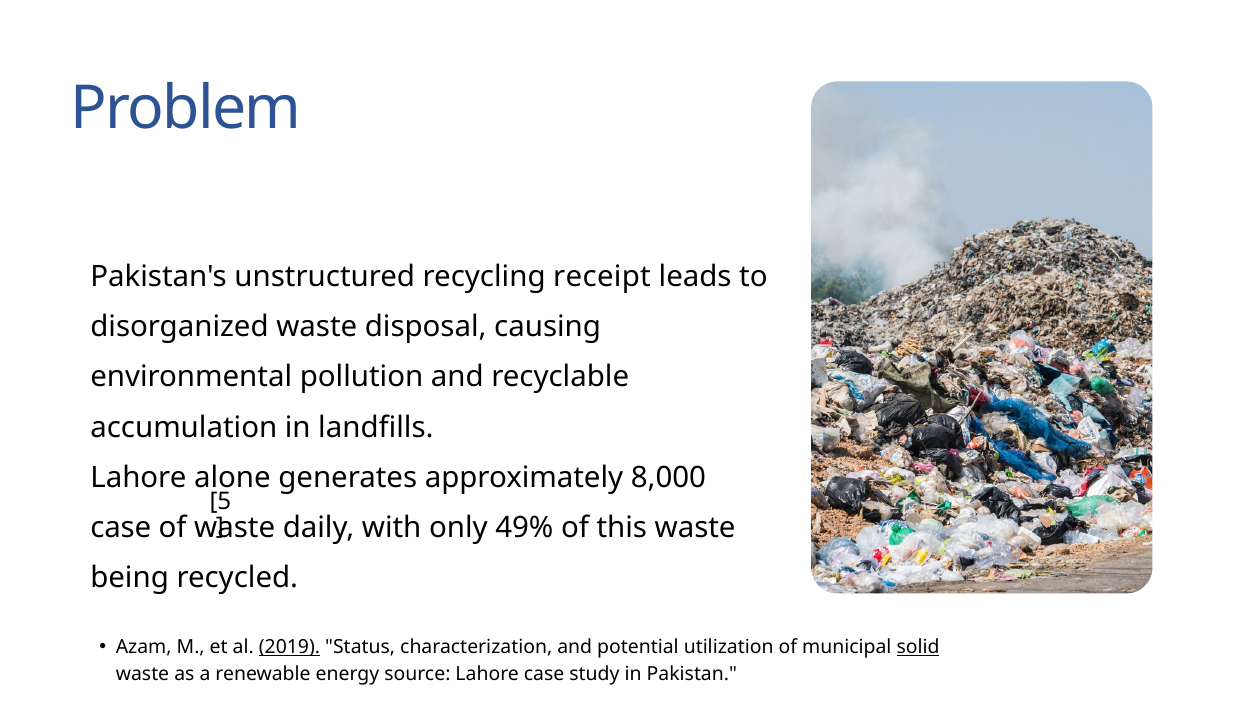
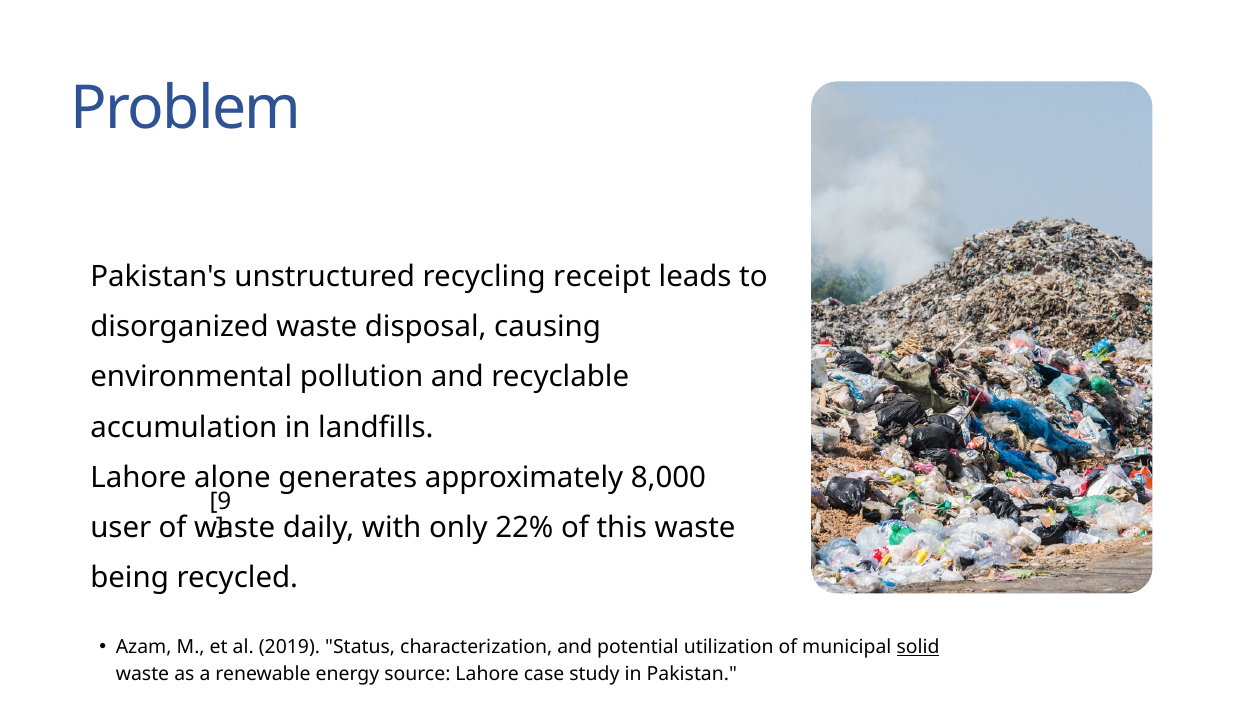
5: 5 -> 9 (220, 501)
case: case -> user (121, 527)
49%: 49% -> 22% (524, 527)
2019 underline: present -> none (289, 647)
